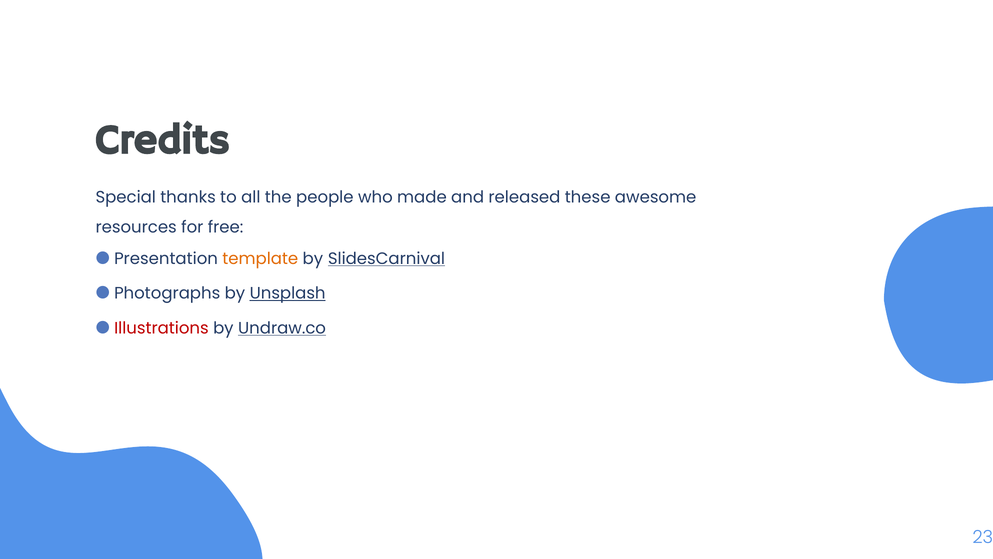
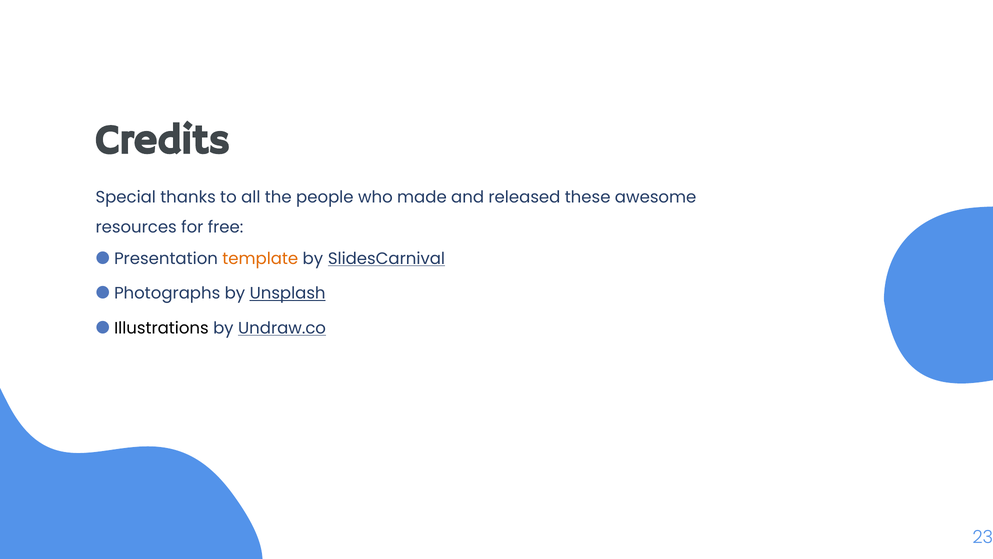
Illustrations colour: red -> black (161, 328)
